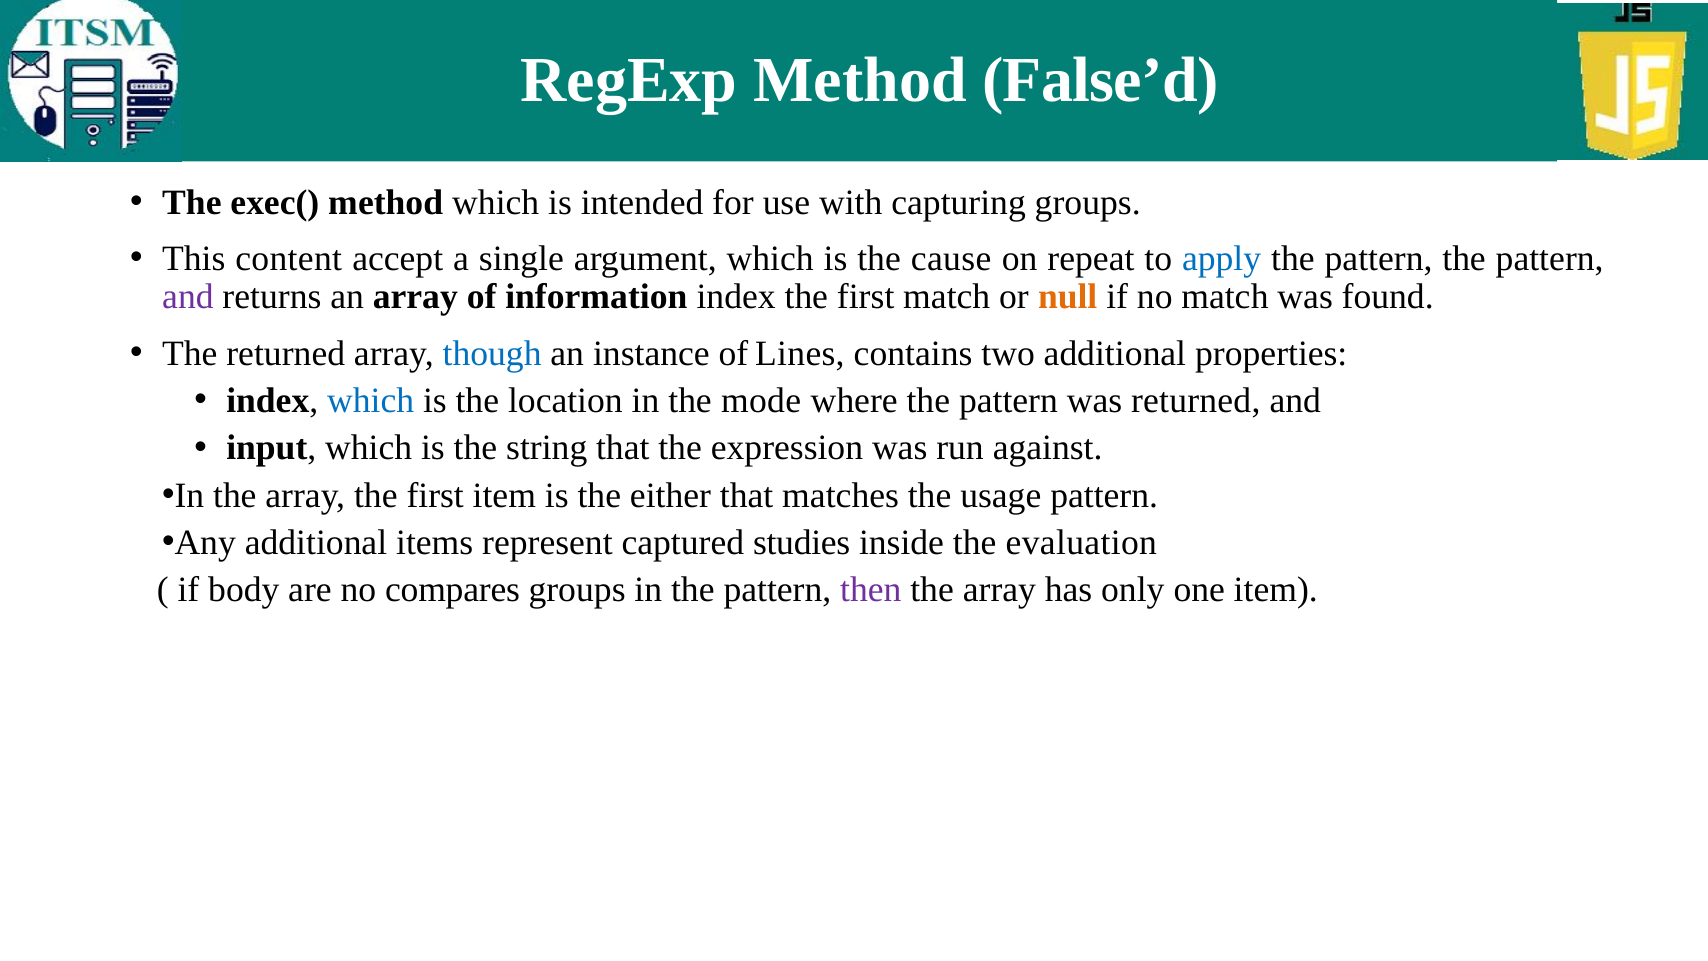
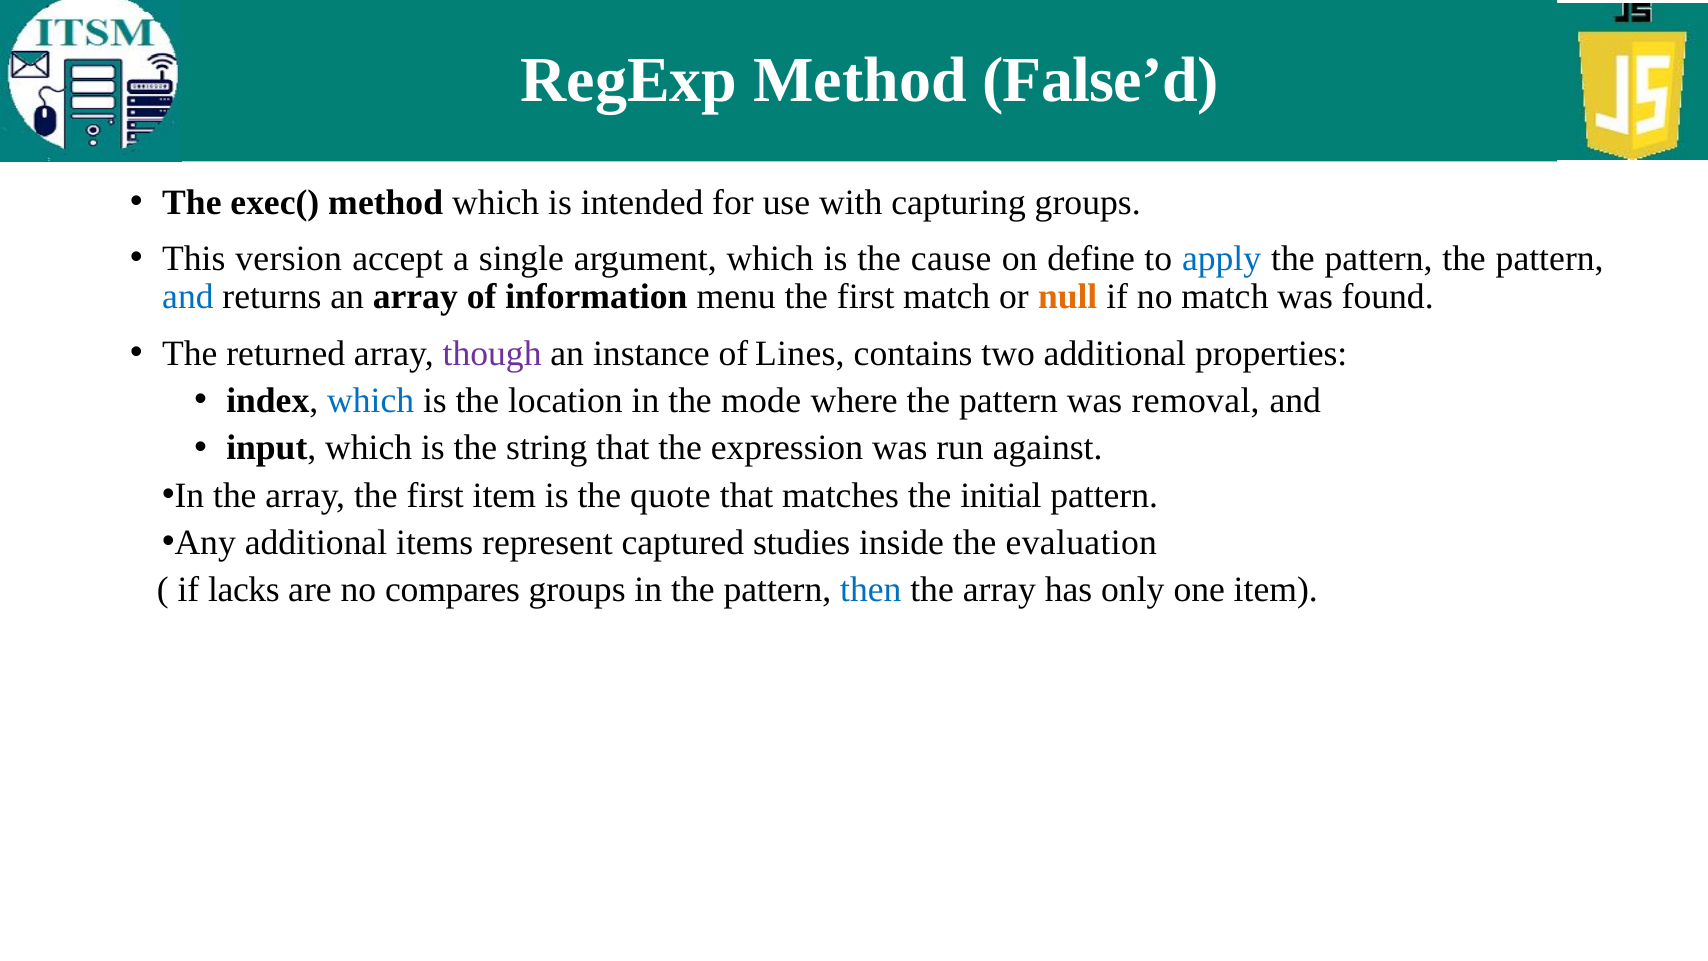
content: content -> version (289, 259)
repeat: repeat -> define (1091, 259)
and colour: purple -> blue (188, 297)
information index: index -> menu (736, 297)
though colour: blue -> purple (492, 353)
was returned: returned -> removal (1196, 401)
either: either -> quote (670, 495)
usage: usage -> initial (1001, 495)
body: body -> lacks (244, 590)
then colour: purple -> blue (871, 590)
